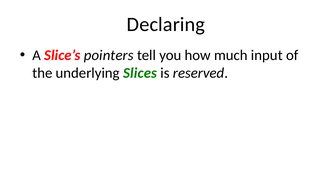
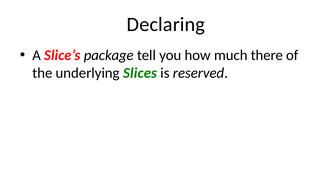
pointers: pointers -> package (109, 55)
input: input -> there (267, 55)
